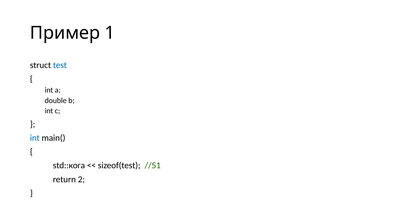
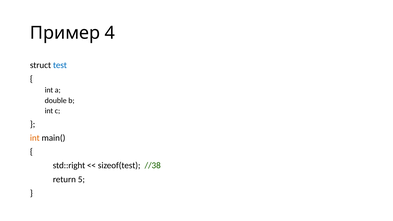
1: 1 -> 4 (110, 33)
int colour: blue -> orange (35, 138)
std::кога: std::кога -> std::right (69, 166)
//51: //51 -> //38 (153, 166)
2: 2 -> 5 (81, 179)
